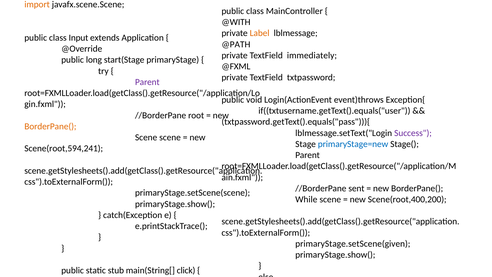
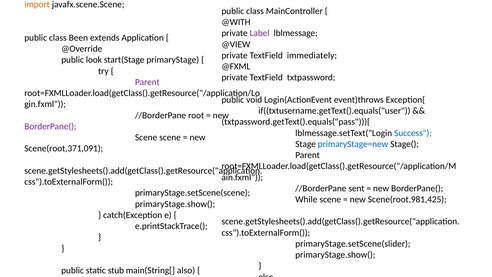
Label colour: orange -> purple (260, 33)
Input: Input -> Been (78, 38)
@PATH: @PATH -> @VIEW (236, 44)
long: long -> look (94, 60)
BorderPane( colour: orange -> purple (50, 126)
Success colour: purple -> blue (413, 133)
Scene(root,594,241: Scene(root,594,241 -> Scene(root,371,091 (64, 148)
Scene(root,400,200: Scene(root,400,200 -> Scene(root,981,425 (407, 199)
primaryStage.setScene(given: primaryStage.setScene(given -> primaryStage.setScene(slider (353, 244)
click: click -> also (186, 270)
